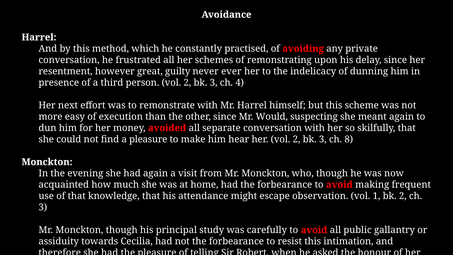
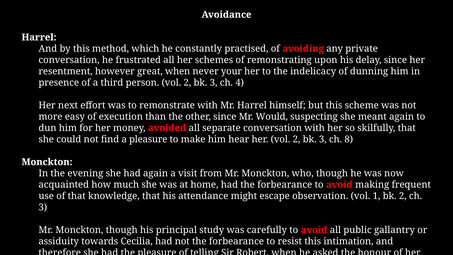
great guilty: guilty -> when (178, 71)
ever: ever -> your (231, 71)
